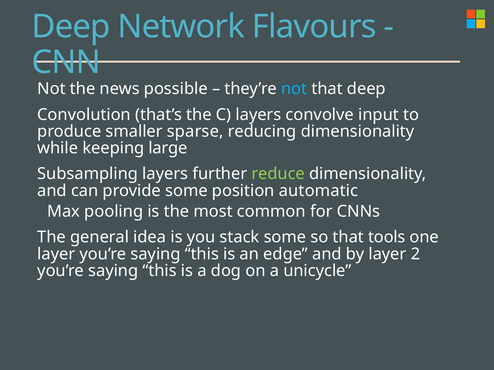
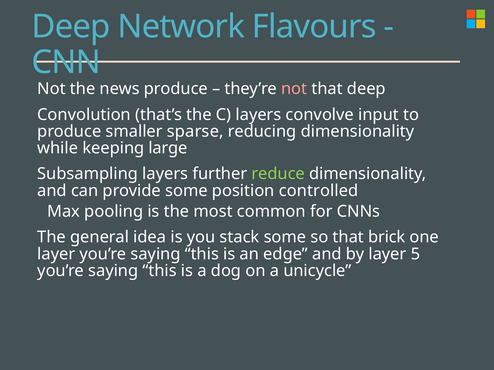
news possible: possible -> produce (176, 89)
not colour: light blue -> pink (294, 89)
automatic: automatic -> controlled (319, 191)
tools: tools -> brick (387, 238)
2: 2 -> 5 (415, 254)
